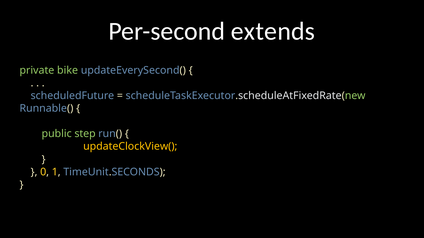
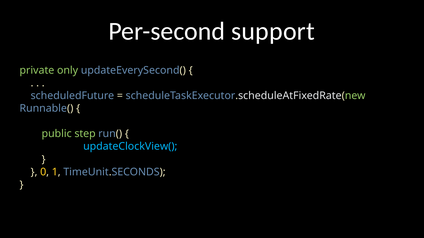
extends: extends -> support (273, 31)
bike: bike -> only (68, 70)
updateClockView( colour: yellow -> light blue (130, 147)
